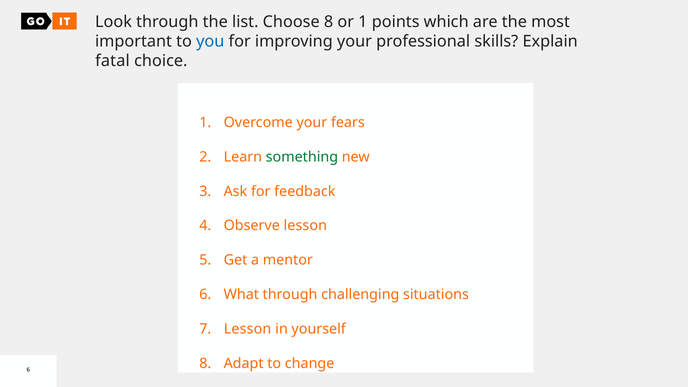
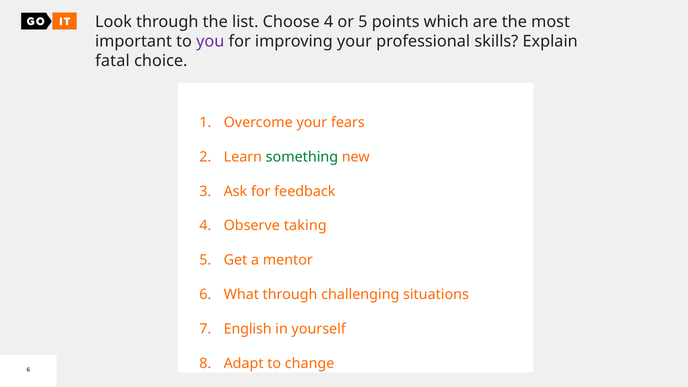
Choose 8: 8 -> 4 (329, 22)
or 1: 1 -> 5 (363, 22)
you colour: blue -> purple (210, 41)
Observe lesson: lesson -> taking (305, 226)
Lesson: Lesson -> English (248, 329)
